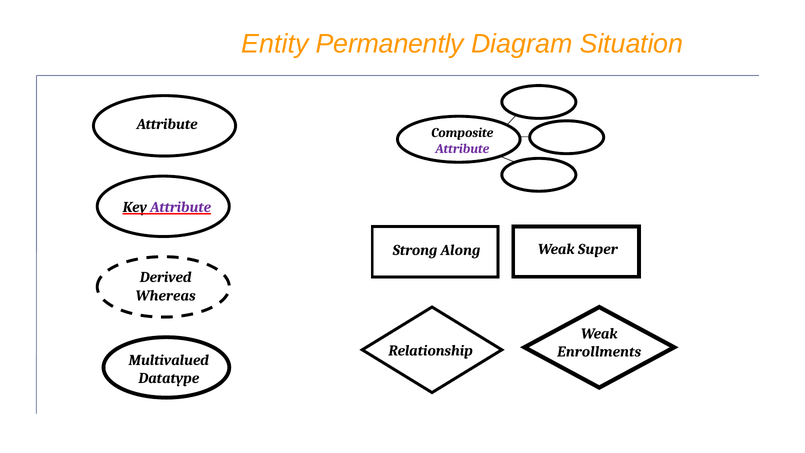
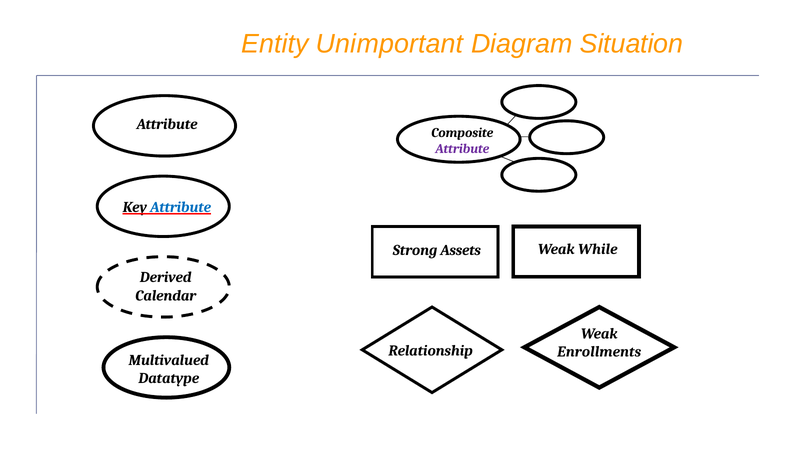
Permanently: Permanently -> Unimportant (390, 44)
Attribute colour: purple -> blue (181, 207)
Super: Super -> While (598, 249)
Along: Along -> Assets (461, 250)
Whereas: Whereas -> Calendar (166, 295)
